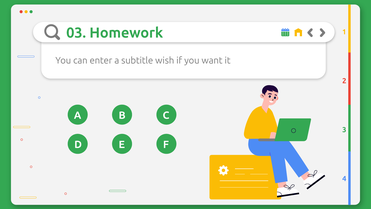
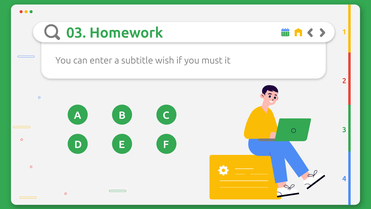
want: want -> must (212, 60)
